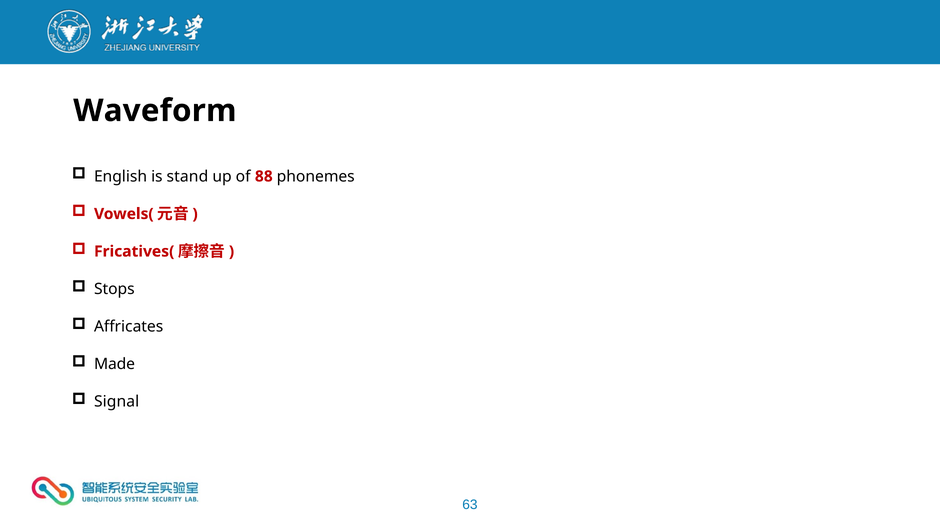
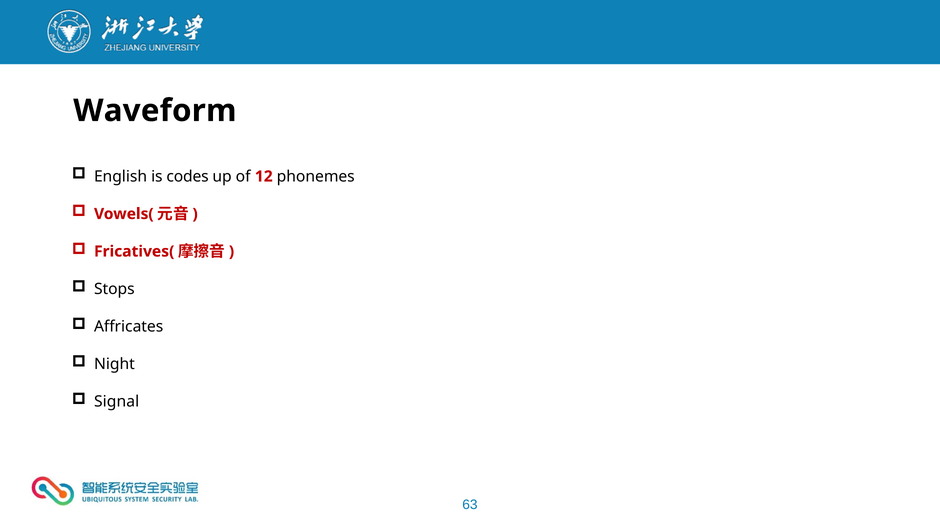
stand: stand -> codes (188, 177)
88: 88 -> 12 (264, 177)
Made: Made -> Night (114, 365)
